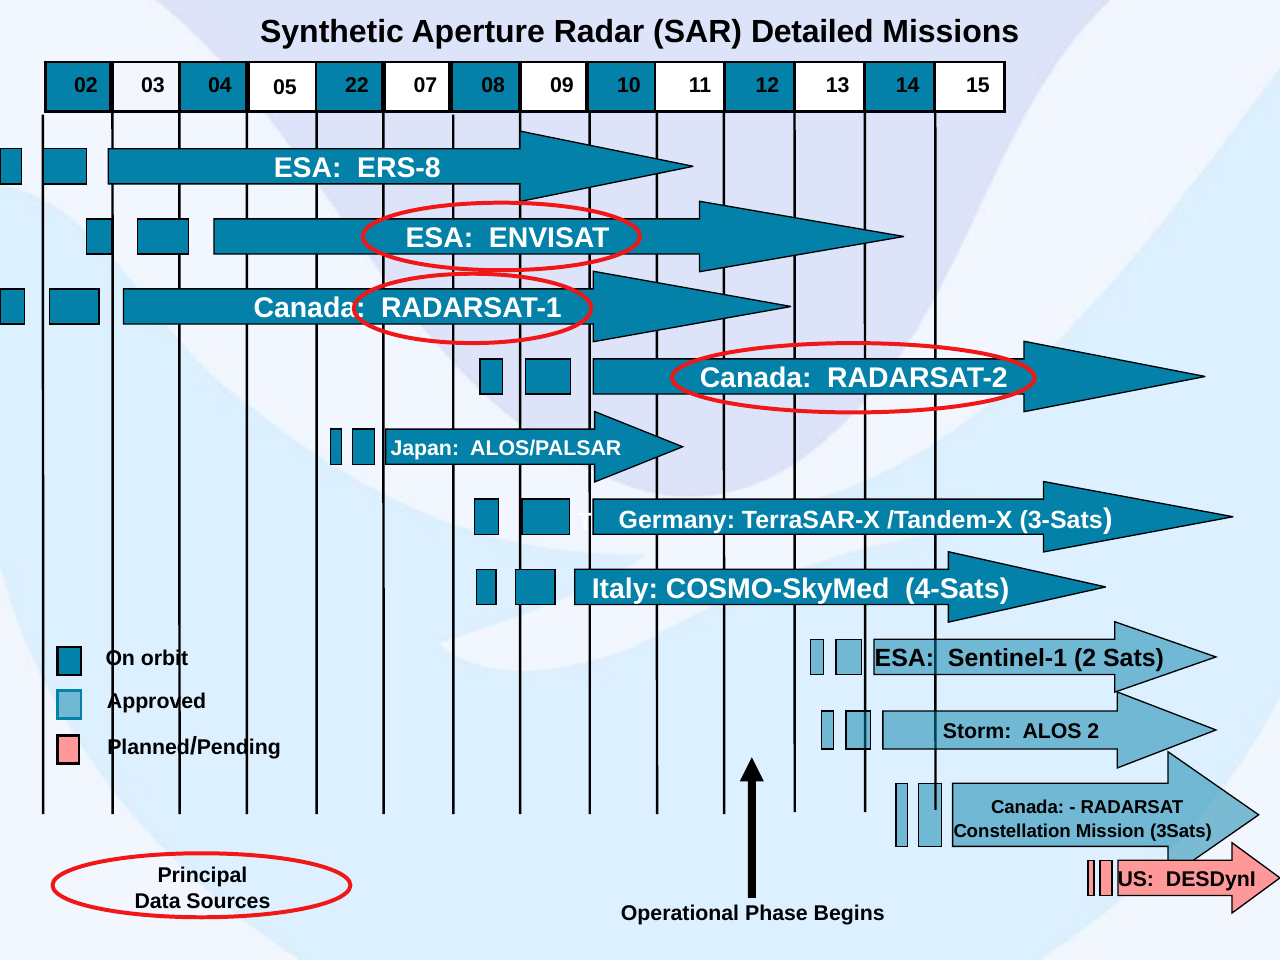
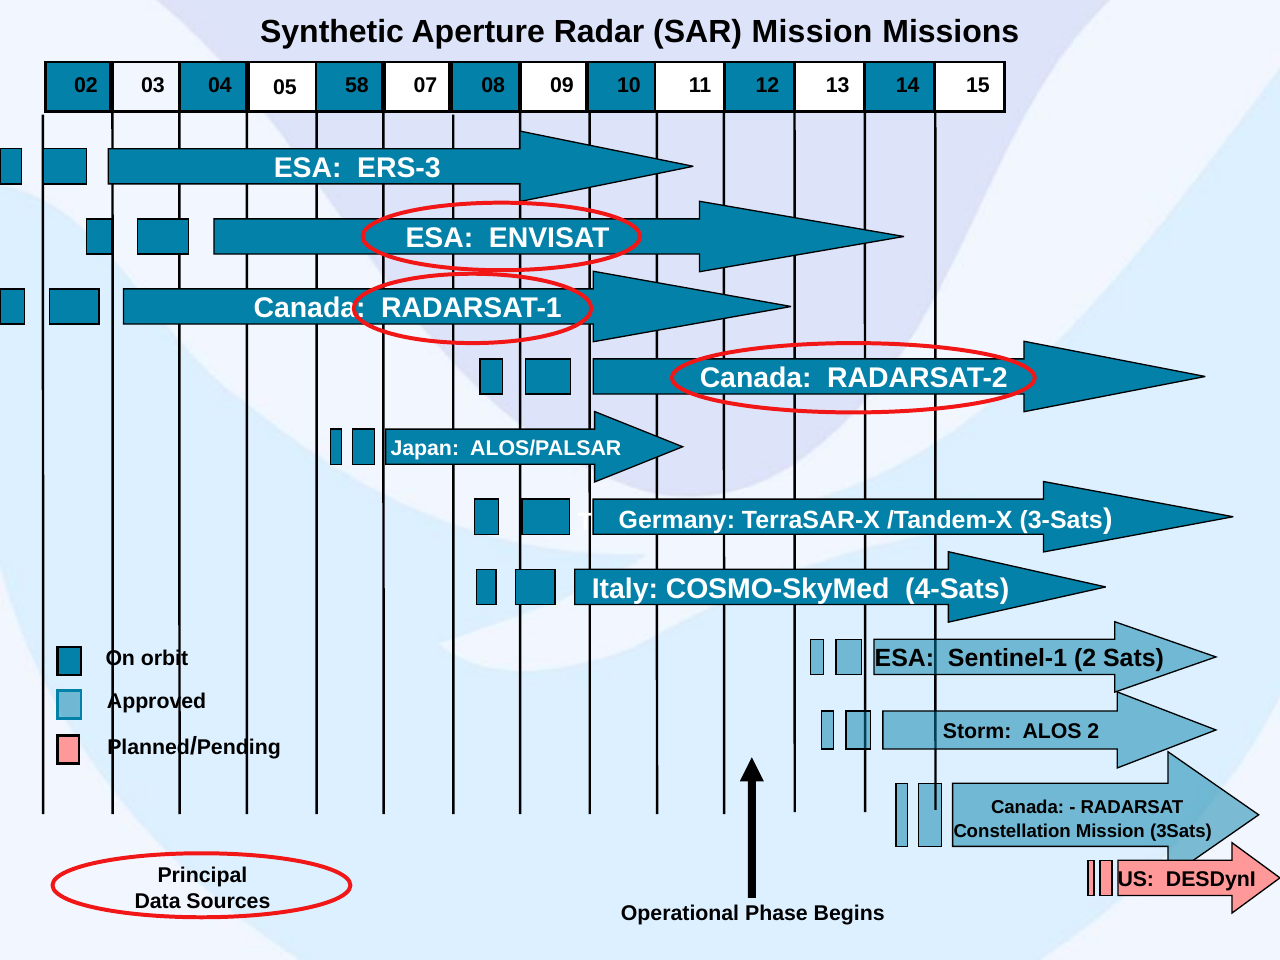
SAR Detailed: Detailed -> Mission (812, 32)
22: 22 -> 58 (357, 86)
ERS-8: ERS-8 -> ERS-3 (399, 168)
